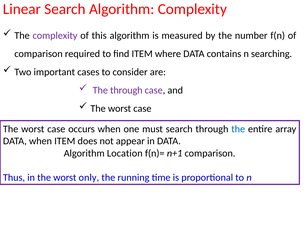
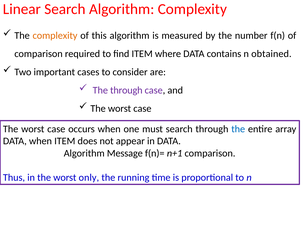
complexity colour: purple -> orange (55, 36)
searching: searching -> obtained (271, 54)
Location: Location -> Message (125, 153)
